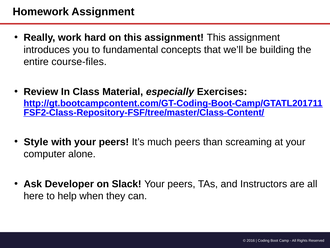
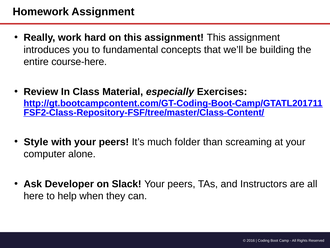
course-files: course-files -> course-here (79, 62)
much peers: peers -> folder (187, 142)
